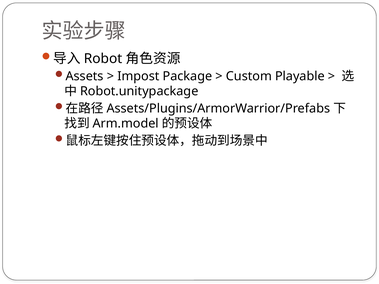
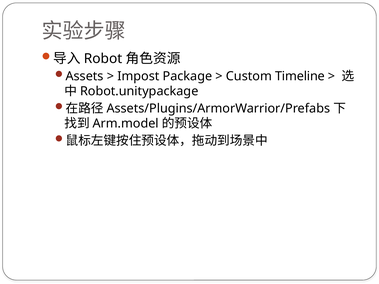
Playable: Playable -> Timeline (300, 76)
